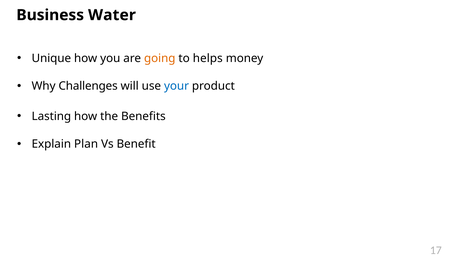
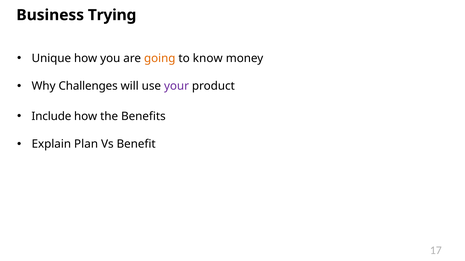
Water: Water -> Trying (112, 15)
helps: helps -> know (208, 58)
your colour: blue -> purple (177, 86)
Lasting: Lasting -> Include (51, 117)
